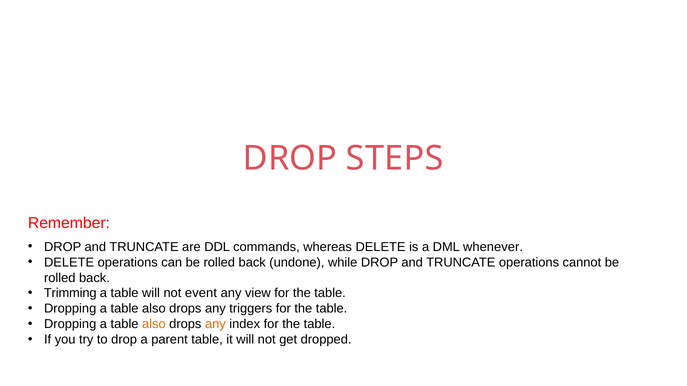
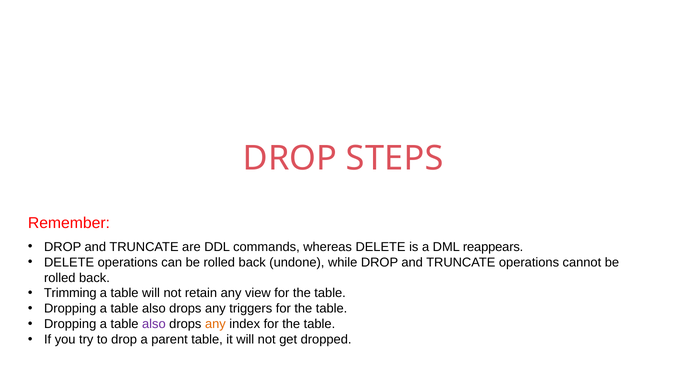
whenever: whenever -> reappears (493, 247)
event: event -> retain (201, 294)
also colour: orange -> purple (154, 324)
